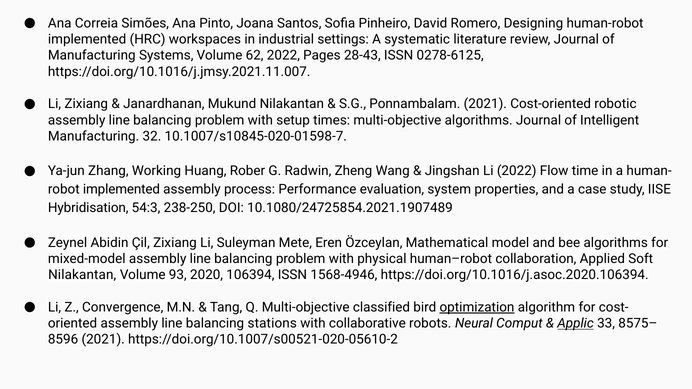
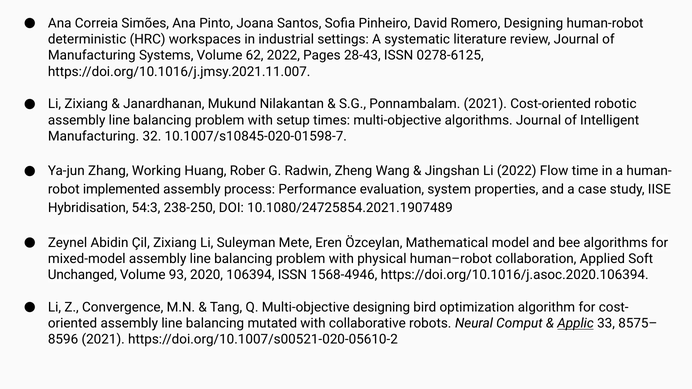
implemented: implemented -> deterministic (87, 39)
Nilakantan: Nilakantan -> Unchanged (82, 275)
Multi-objective classified: classified -> designing (381, 307)
optimization underline: present -> none (477, 307)
stations: stations -> mutated (272, 324)
